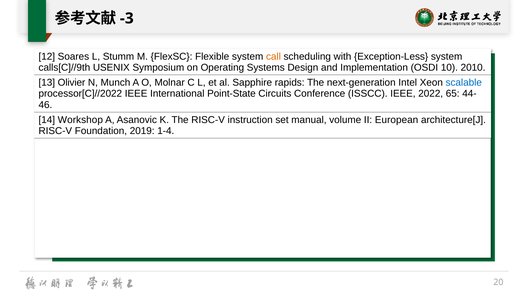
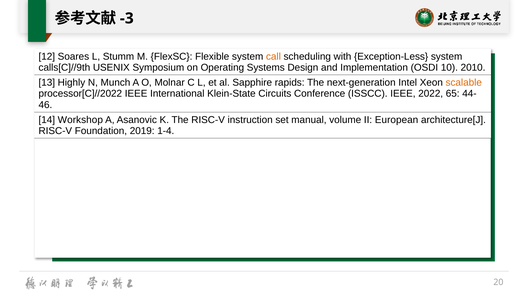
Olivier: Olivier -> Highly (71, 83)
scalable colour: blue -> orange (464, 83)
Point-State: Point-State -> Klein-State (231, 94)
